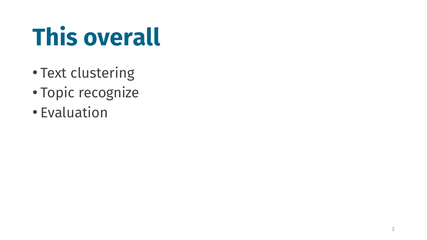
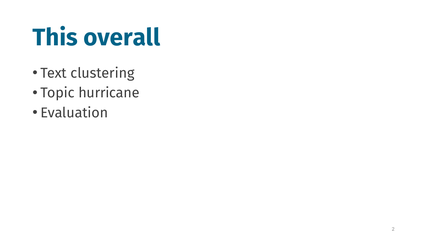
recognize: recognize -> hurricane (109, 93)
